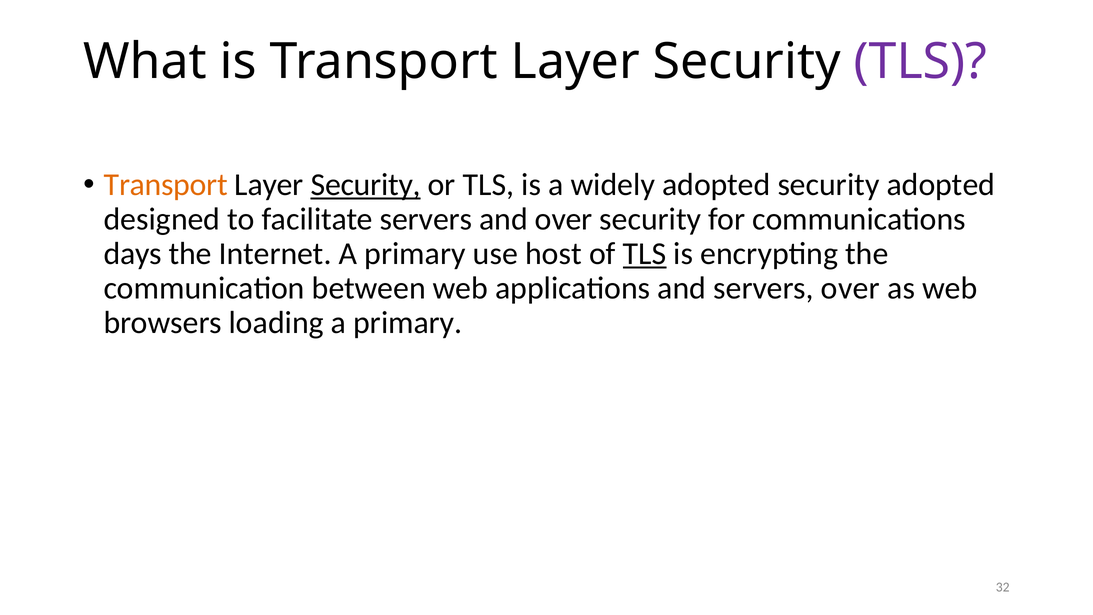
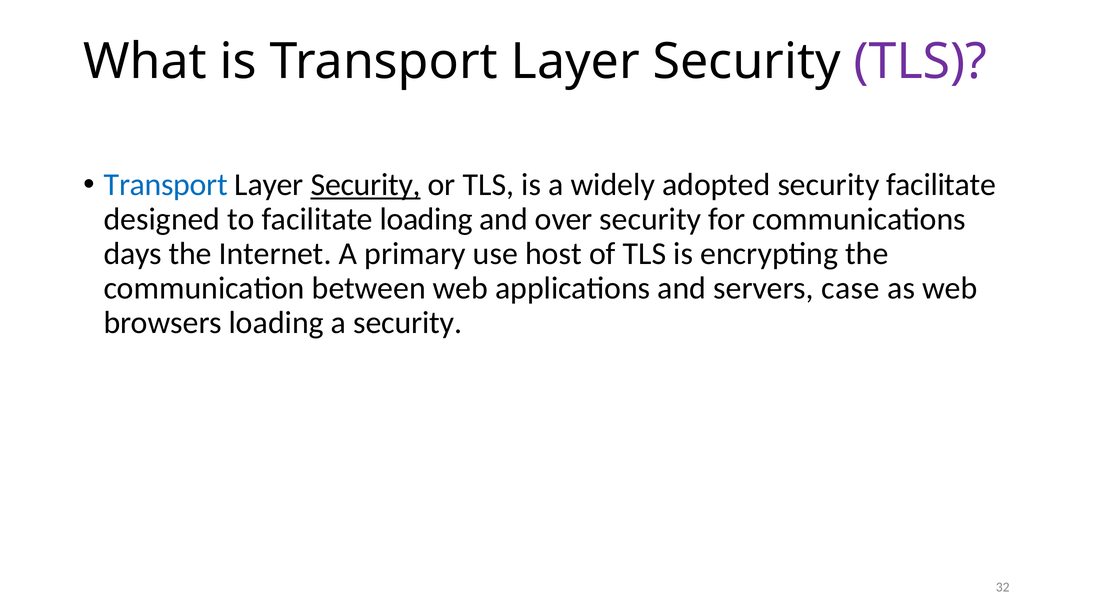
Transport colour: orange -> blue (166, 185)
security adopted: adopted -> facilitate (941, 185)
facilitate servers: servers -> loading (426, 219)
TLS underline: present -> none (645, 254)
servers over: over -> case (850, 288)
loading a primary: primary -> security (408, 323)
